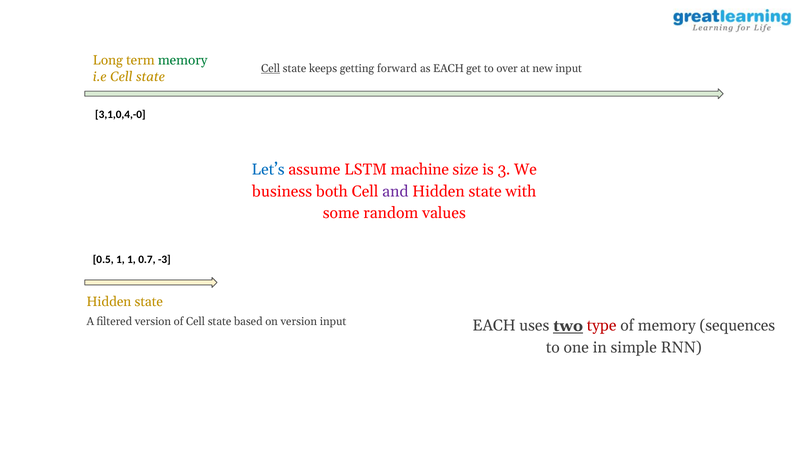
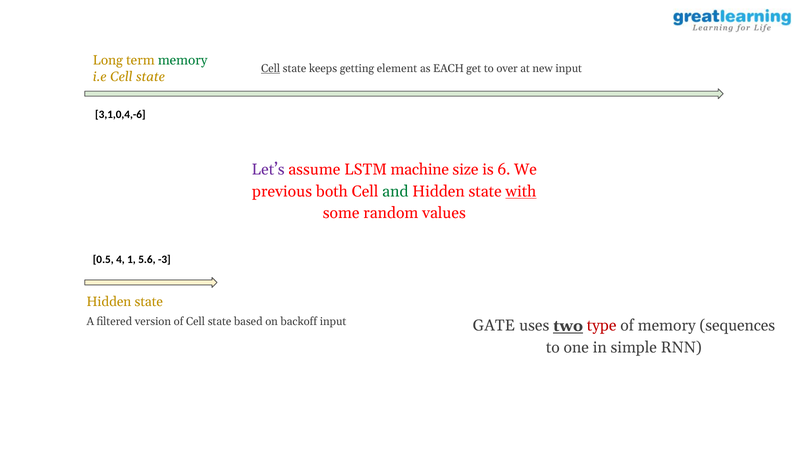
forward: forward -> element (397, 68)
3,1,0,4,-0: 3,1,0,4,-0 -> 3,1,0,4,-6 (120, 114)
Let’s colour: blue -> purple (268, 170)
3: 3 -> 6 (504, 170)
business: business -> previous (282, 191)
and colour: purple -> green (395, 191)
with underline: none -> present (521, 191)
0.5 1: 1 -> 4 (120, 259)
0.7: 0.7 -> 5.6 (147, 259)
on version: version -> backoff (299, 321)
EACH: EACH -> GATE (494, 325)
